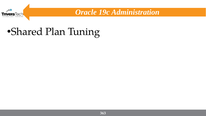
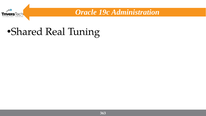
Plan: Plan -> Real (55, 32)
